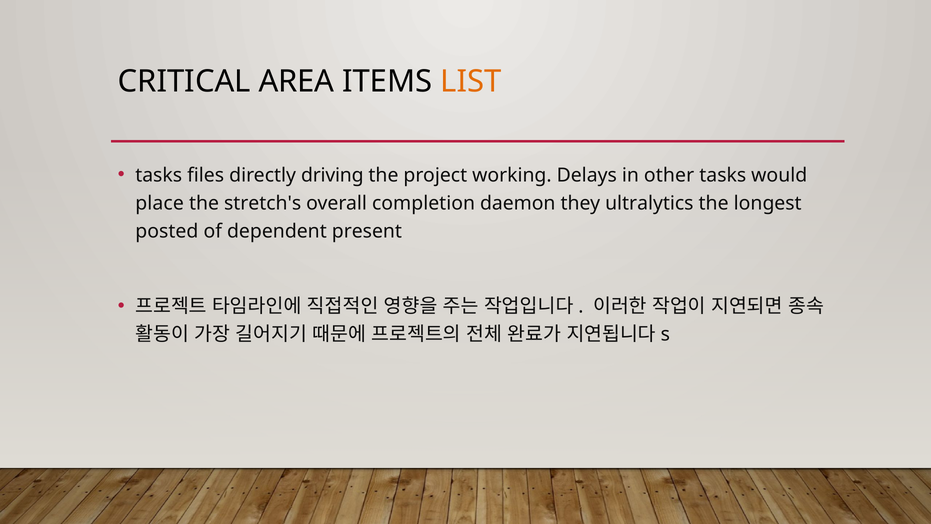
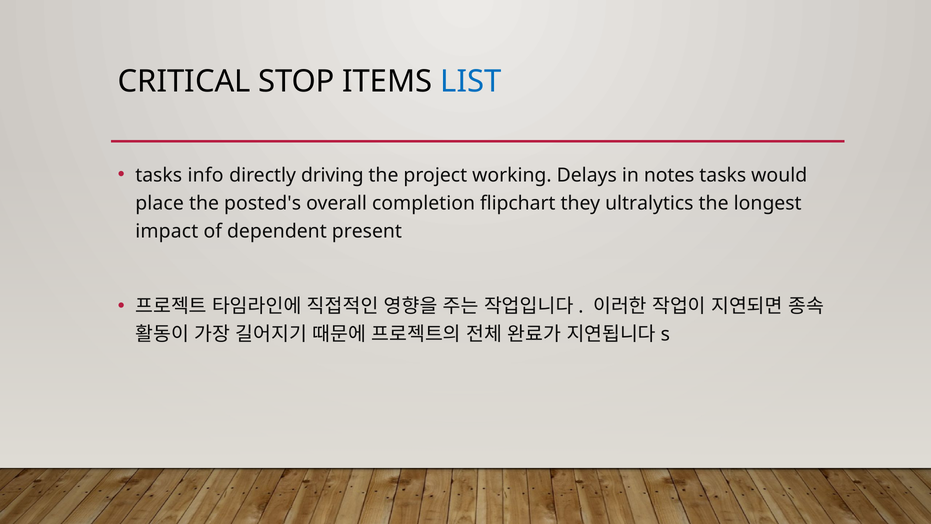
AREA: AREA -> STOP (297, 82)
LIST colour: orange -> blue (471, 82)
files: files -> info (206, 175)
other: other -> notes (669, 175)
stretch's: stretch's -> posted's (263, 203)
daemon: daemon -> flipchart (518, 203)
posted: posted -> impact (167, 231)
